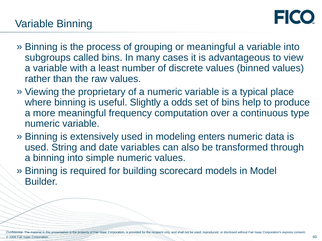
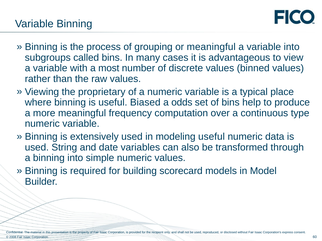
least: least -> most (109, 68)
Slightly: Slightly -> Biased (145, 103)
modeling enters: enters -> useful (211, 137)
